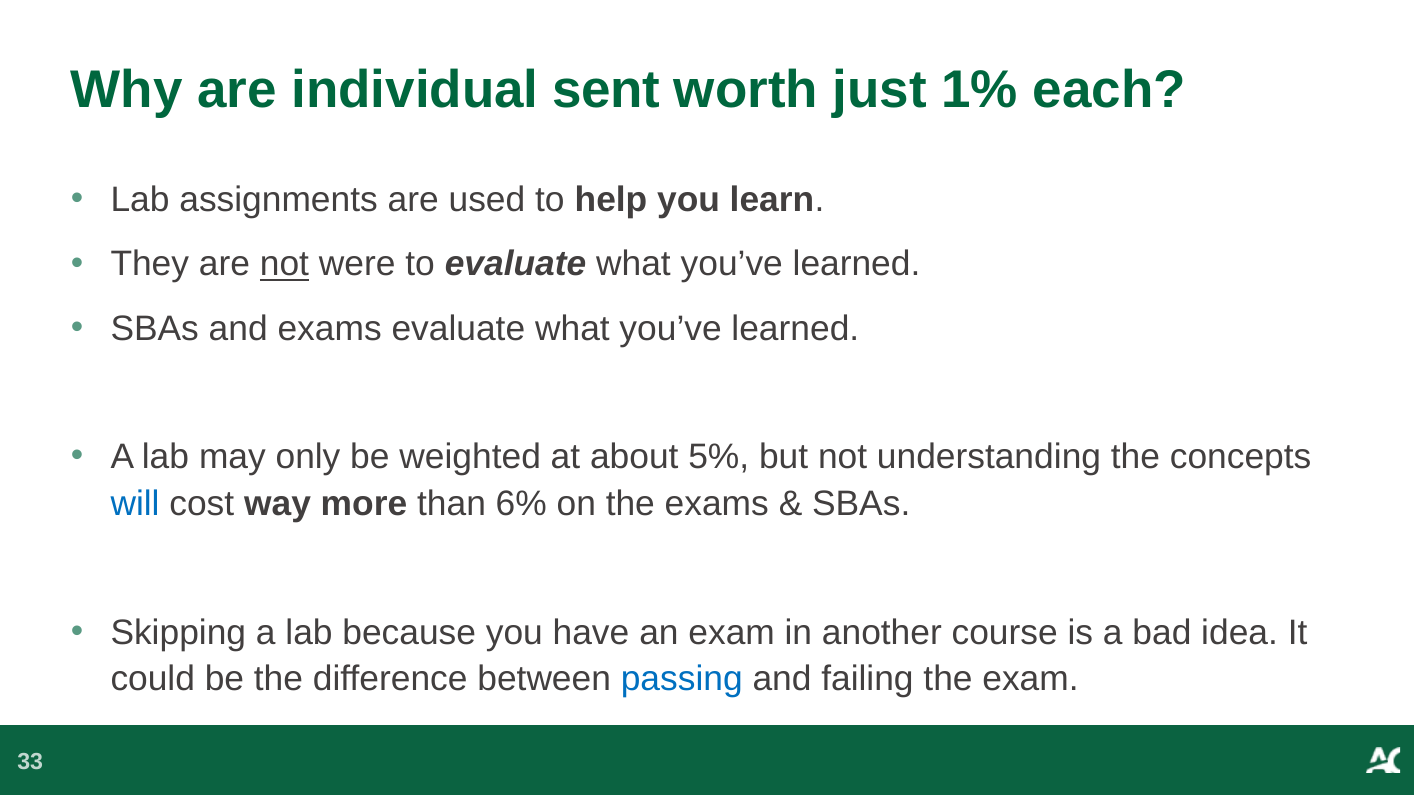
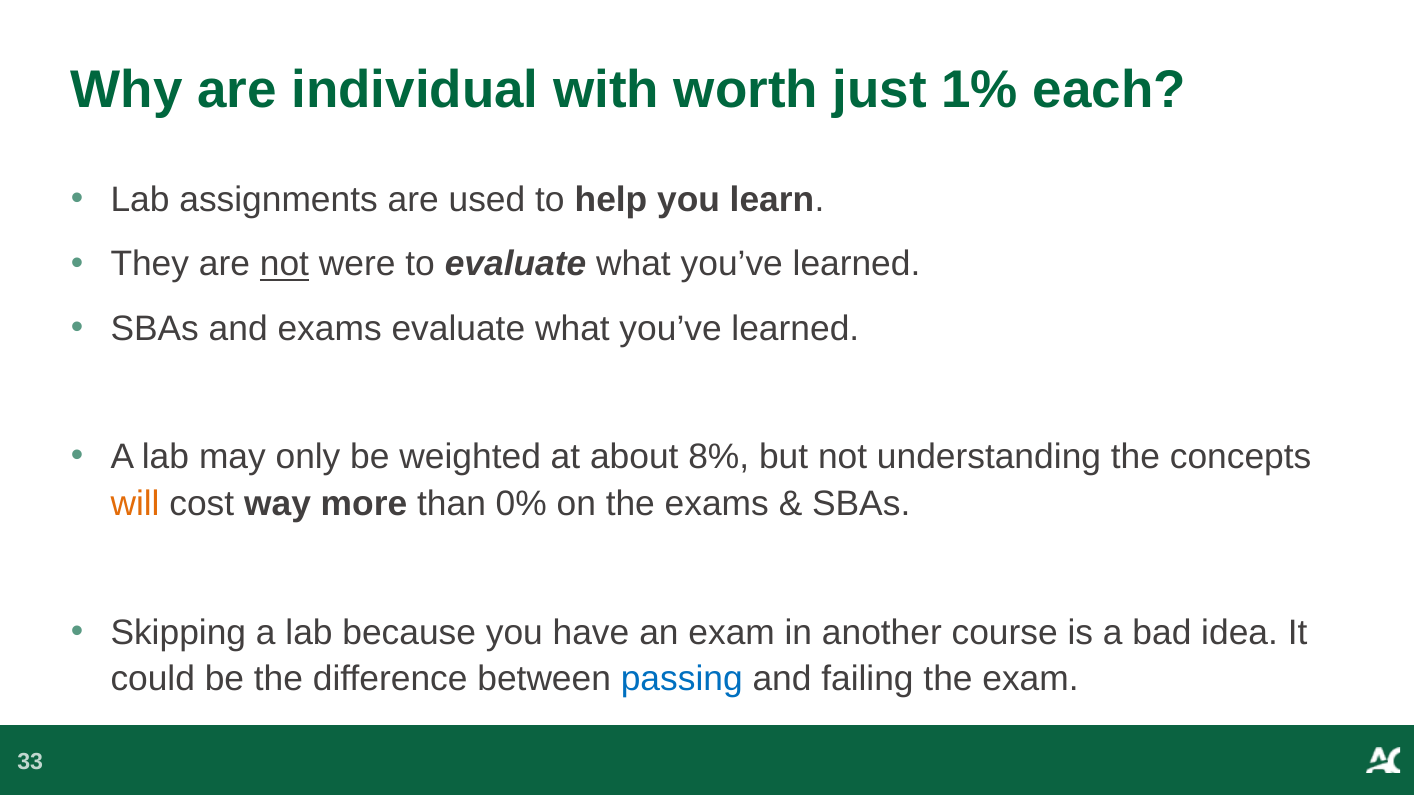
sent: sent -> with (606, 90)
5%: 5% -> 8% (719, 457)
will colour: blue -> orange (135, 504)
6%: 6% -> 0% (521, 504)
